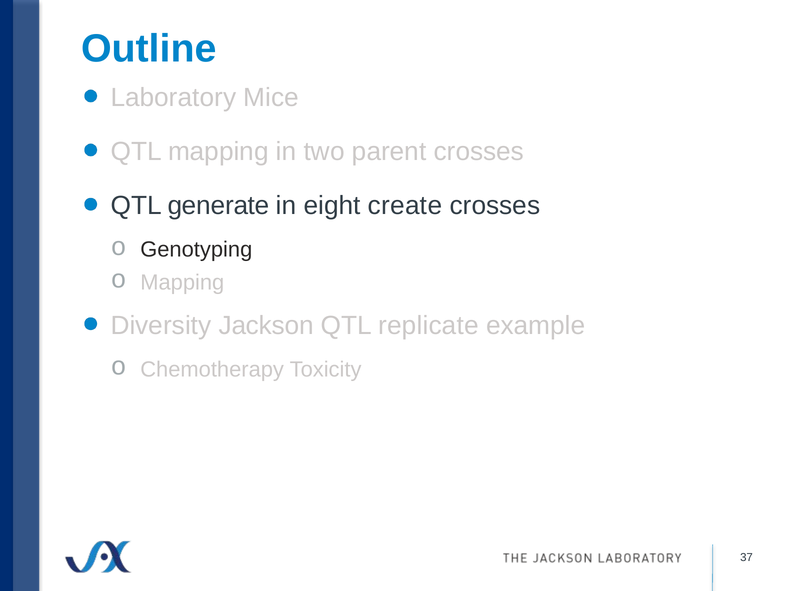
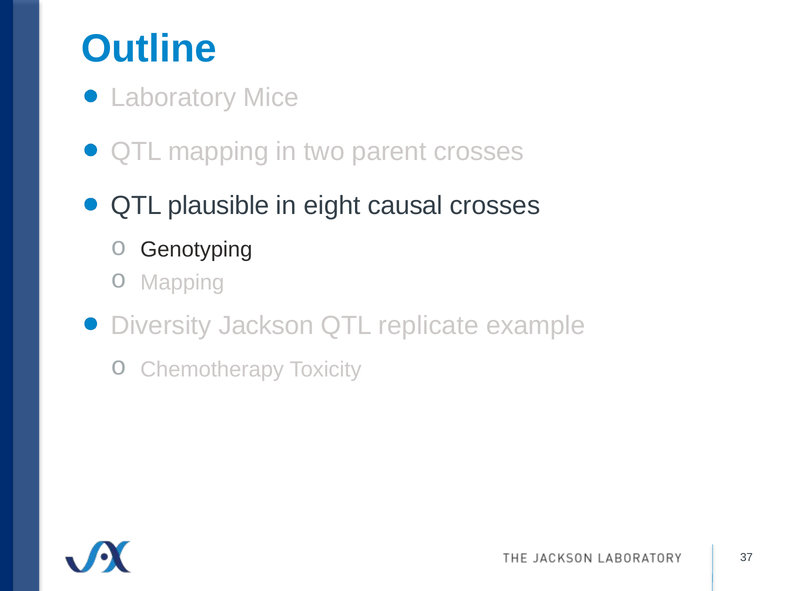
generate: generate -> plausible (219, 206)
create: create -> causal (405, 206)
